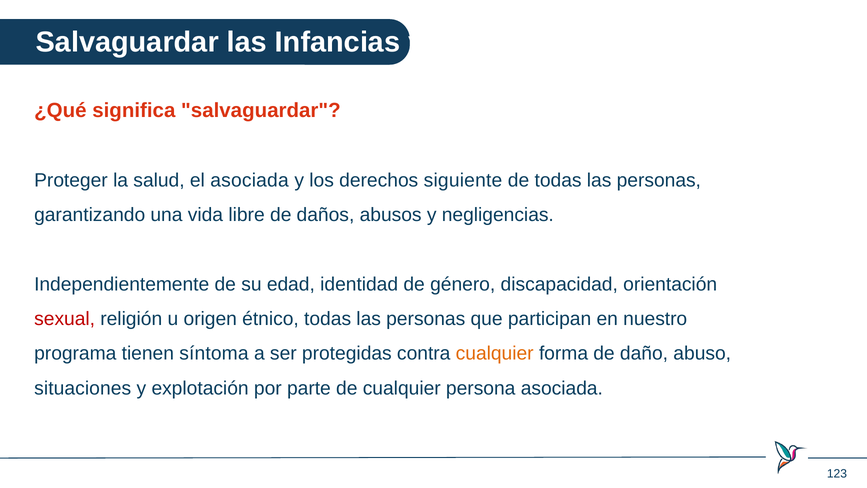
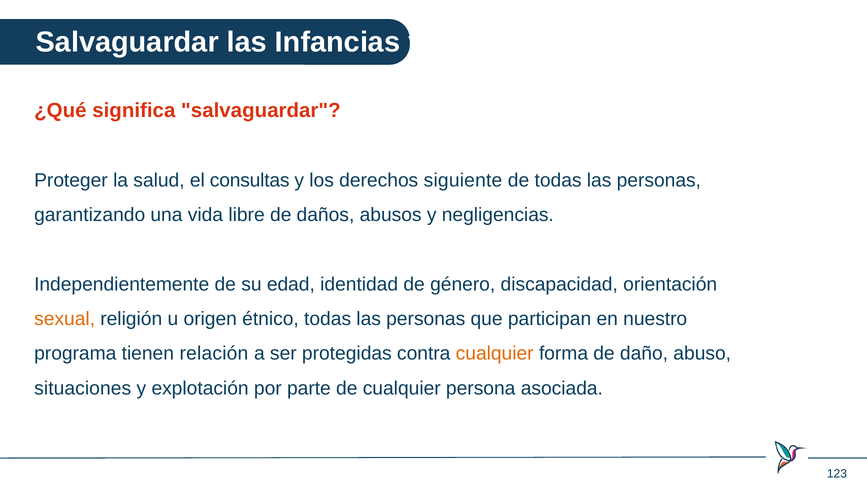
el asociada: asociada -> consultas (250, 180)
sexual colour: red -> orange (65, 319)
síntoma: síntoma -> relación (214, 353)
